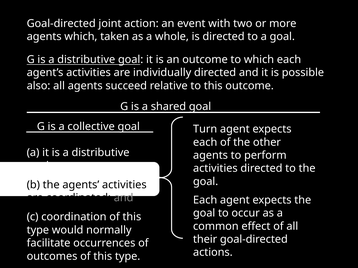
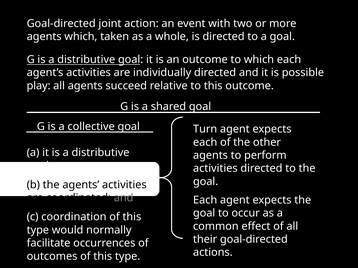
also: also -> play (39, 86)
